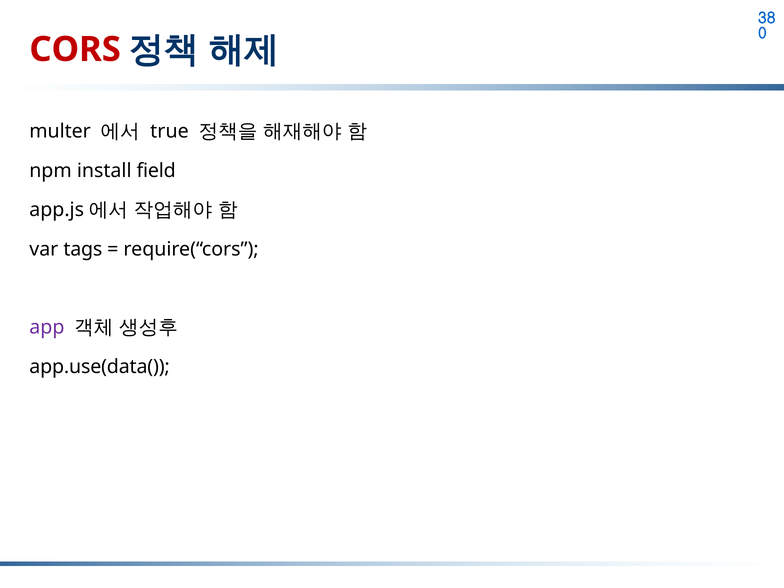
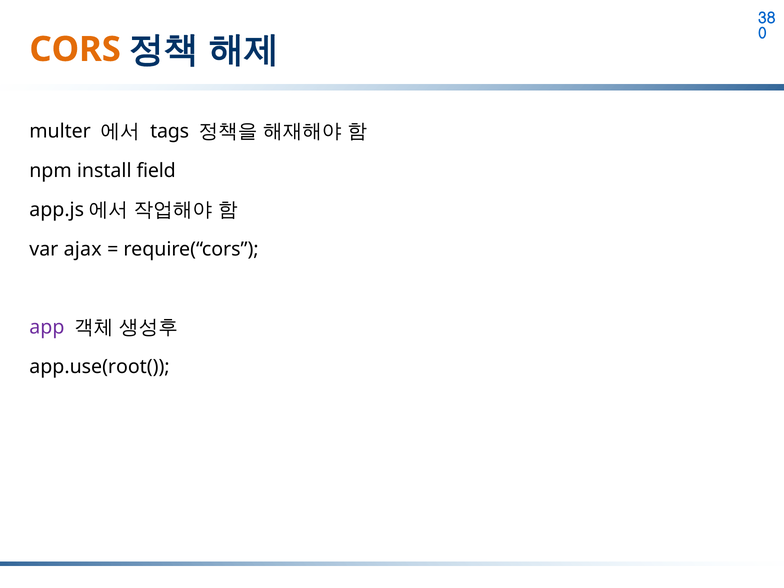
CORS colour: red -> orange (75, 49)
true: true -> tags (170, 131)
tags: tags -> ajax (83, 249)
app.use(data(: app.use(data( -> app.use(root( (99, 367)
